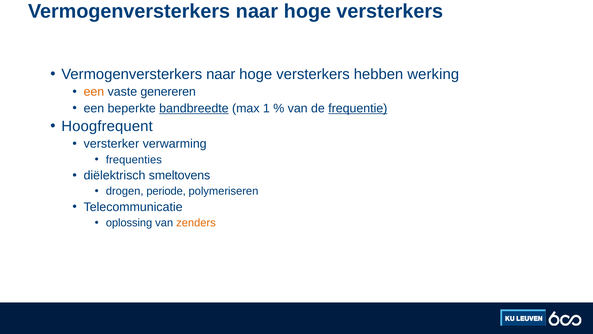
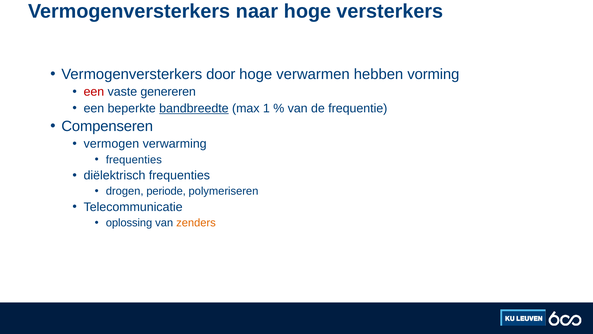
naar: naar -> door (221, 74)
versterkers: versterkers -> verwarmen (313, 74)
werking: werking -> vorming (433, 74)
een colour: orange -> red (94, 92)
frequentie underline: present -> none (358, 108)
Hoogfrequent: Hoogfrequent -> Compenseren (107, 126)
versterker: versterker -> vermogen (111, 144)
diëlektrisch smeltovens: smeltovens -> frequenties (179, 175)
